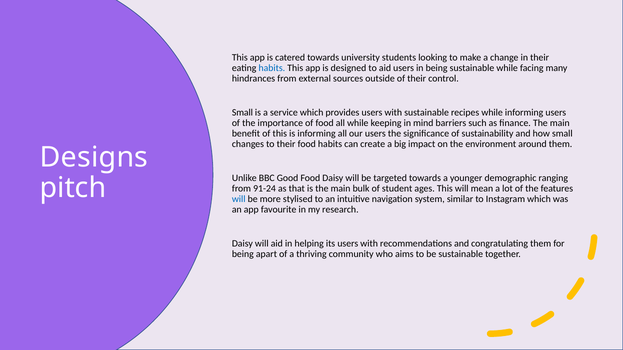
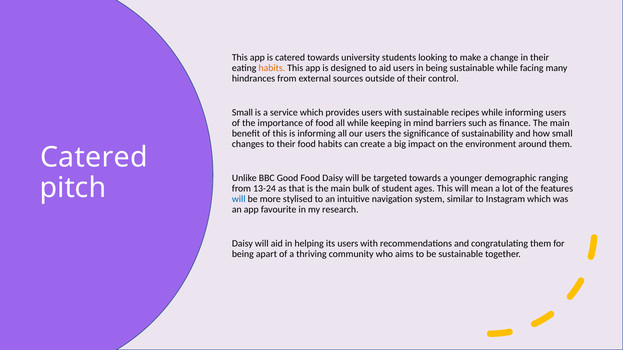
habits colour: blue -> orange (272, 68)
Designs: Designs -> Catered (94, 157)
91-24: 91-24 -> 13-24 (265, 189)
